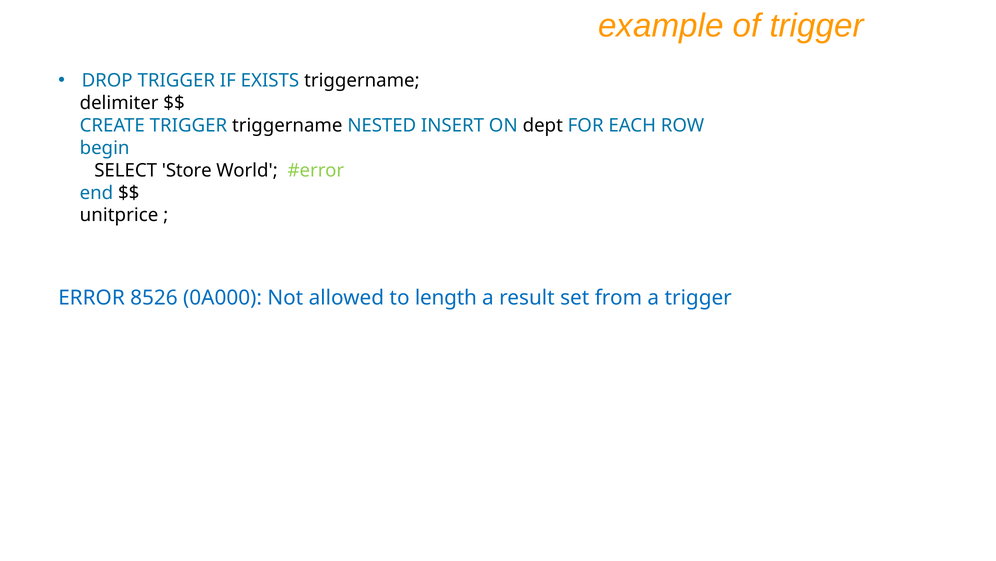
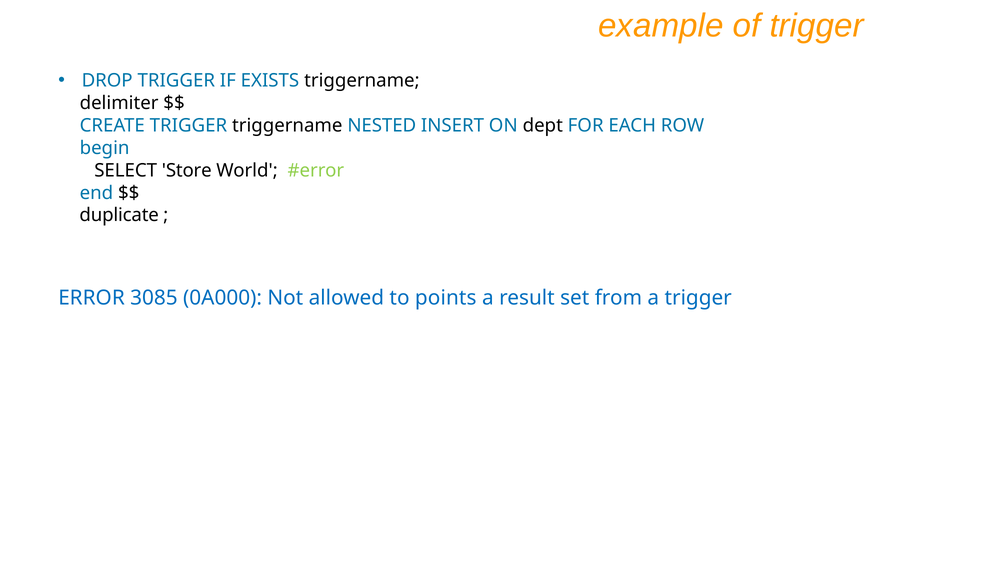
unitprice: unitprice -> duplicate (119, 215)
8526: 8526 -> 3085 (154, 298)
length: length -> points (446, 298)
